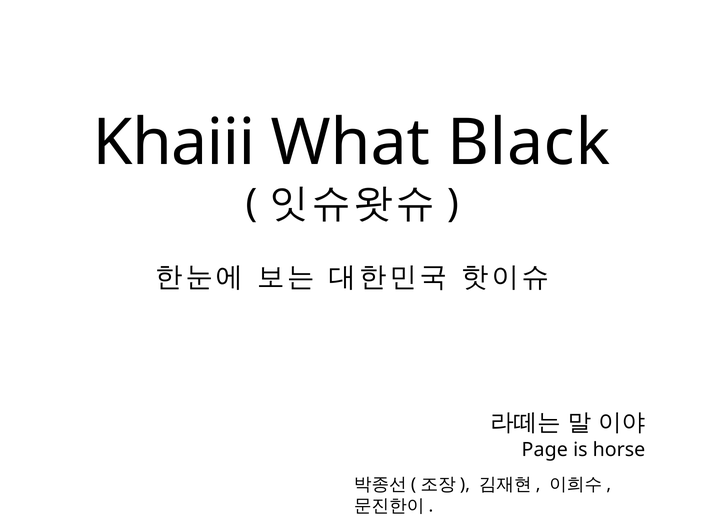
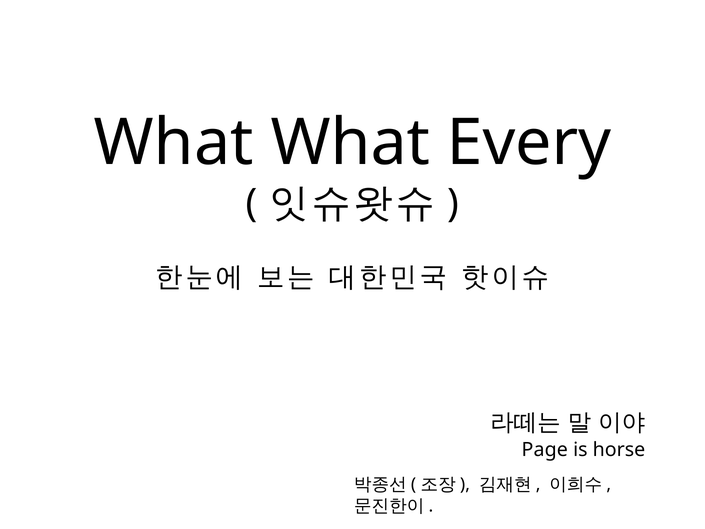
Khaiii: Khaiii -> What (174, 143)
Black: Black -> Every (529, 143)
